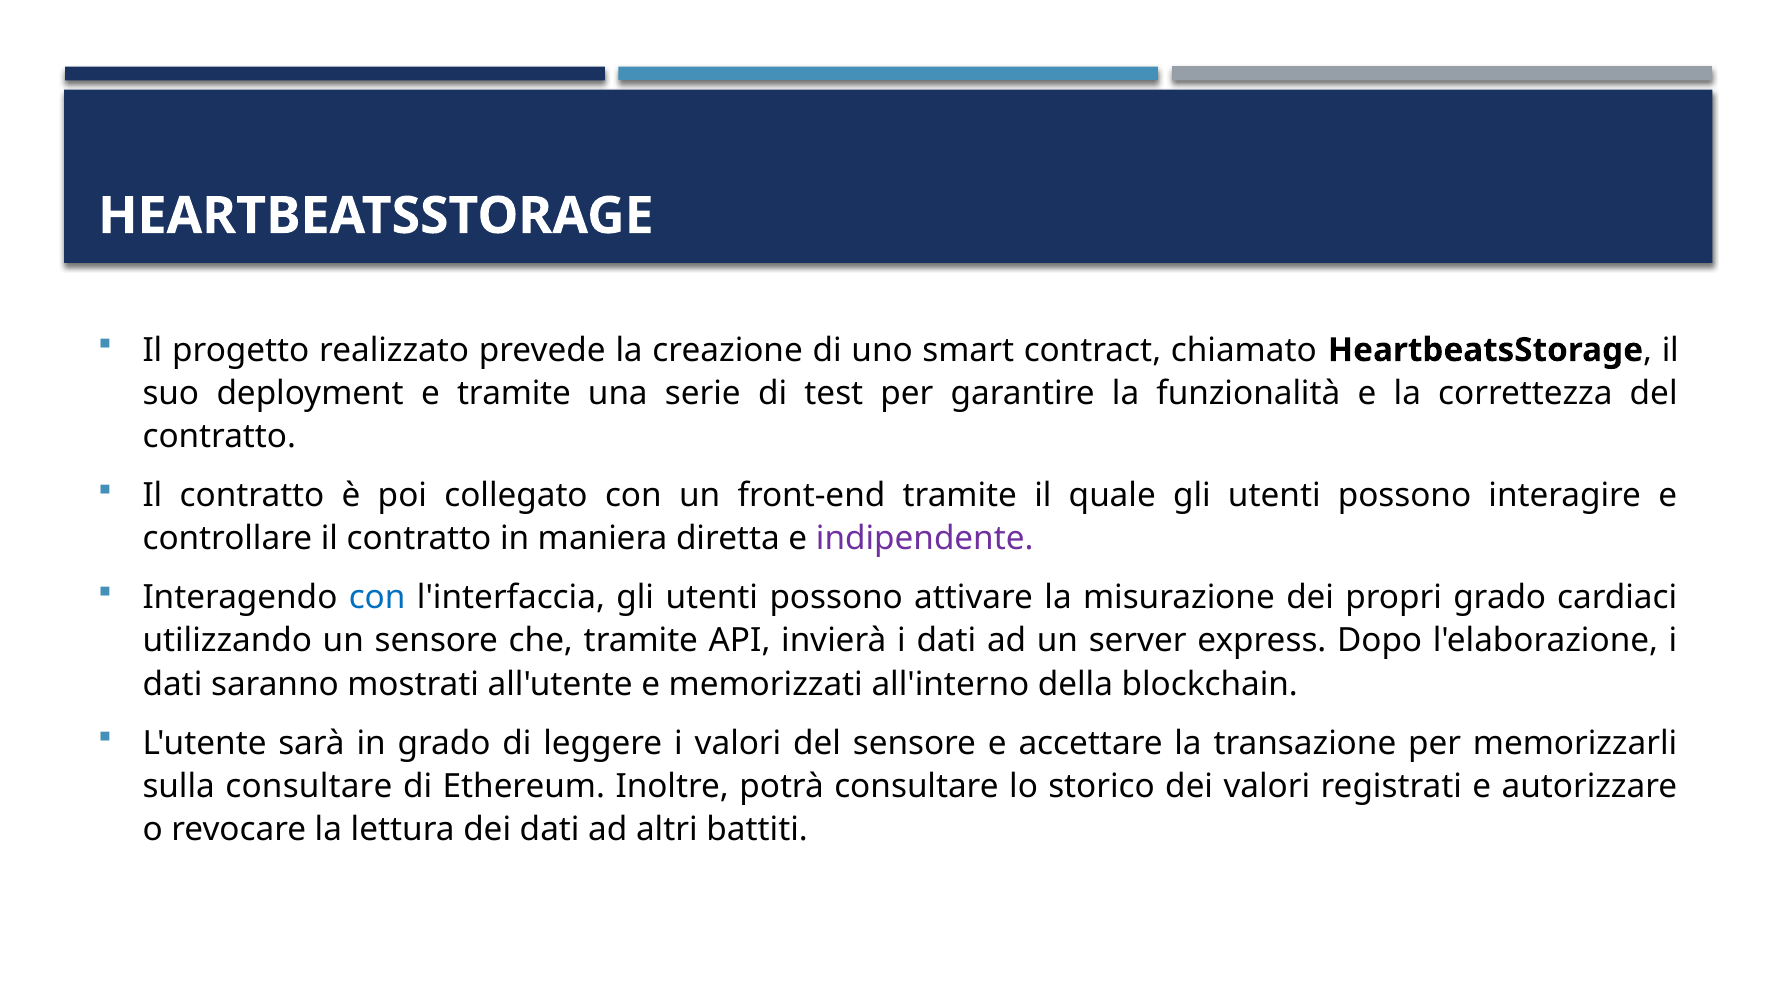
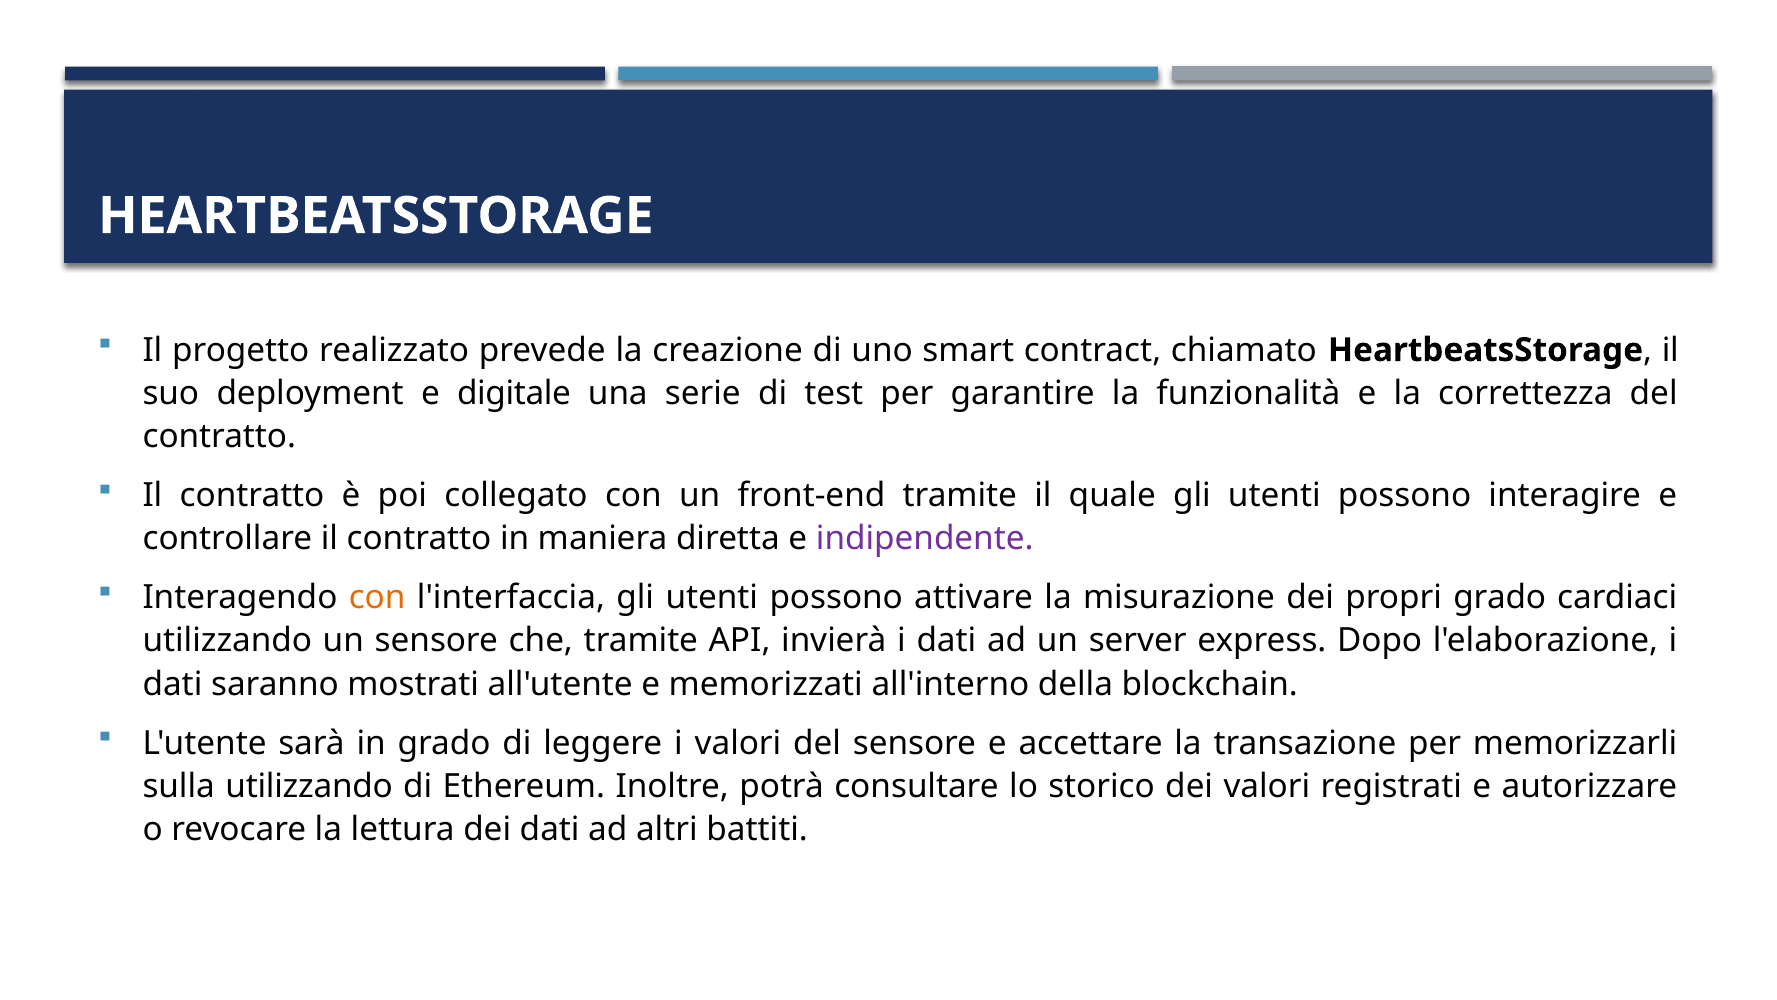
e tramite: tramite -> digitale (514, 393)
con colour: blue -> orange (377, 597)
sulla consultare: consultare -> utilizzando (309, 786)
